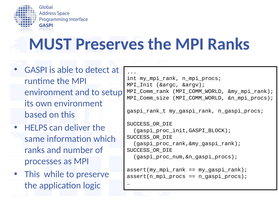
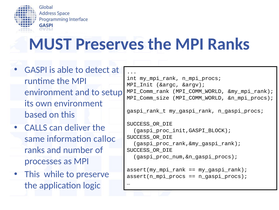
HELPS: HELPS -> CALLS (36, 127)
which: which -> calloc (104, 138)
